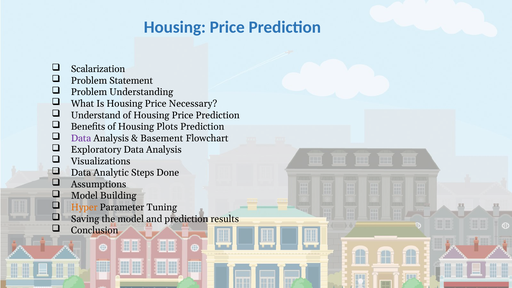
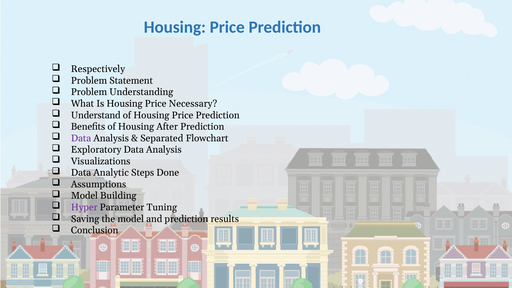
Scalarization: Scalarization -> Respectively (98, 69)
Plots: Plots -> After (167, 127)
Basement: Basement -> Separated (162, 138)
Hyper colour: orange -> purple (84, 207)
